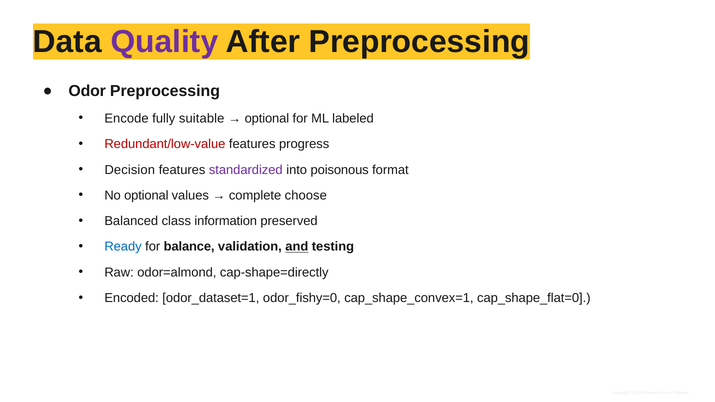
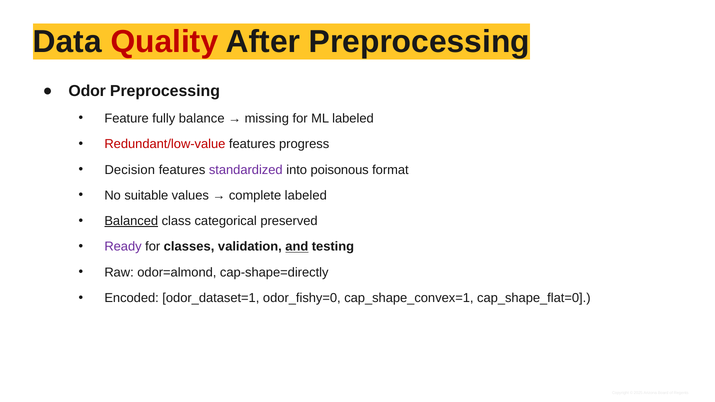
Quality colour: purple -> red (164, 42)
Encode: Encode -> Feature (127, 118)
suitable: suitable -> balance (202, 118)
optional: optional -> missing (267, 118)
No optional: optional -> suitable (146, 196)
complete choose: choose -> labeled (306, 196)
Balanced underline: none -> present (131, 221)
information: information -> categorical (226, 221)
Ready colour: blue -> purple (123, 247)
balance: balance -> classes (189, 247)
